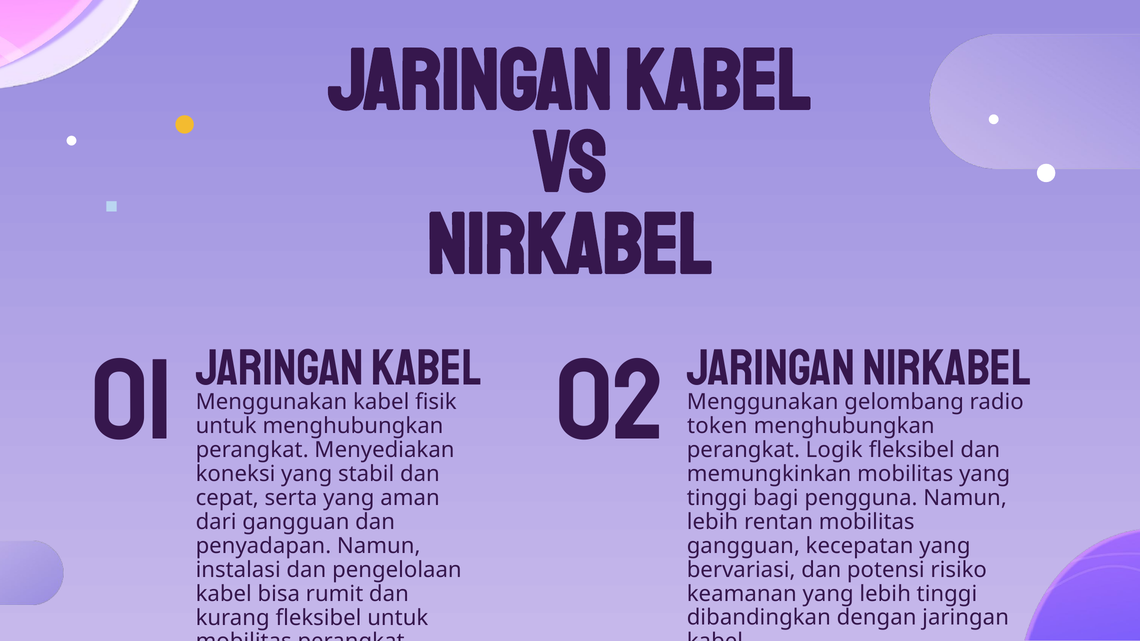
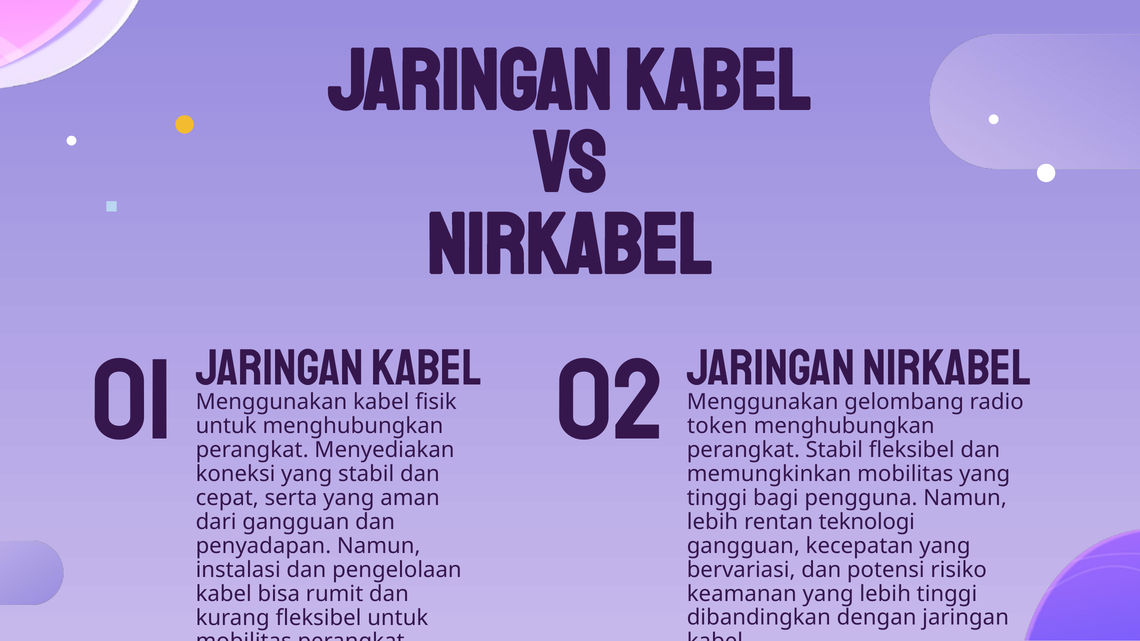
perangkat Logik: Logik -> Stabil (834, 450)
rentan mobilitas: mobilitas -> teknologi (867, 522)
